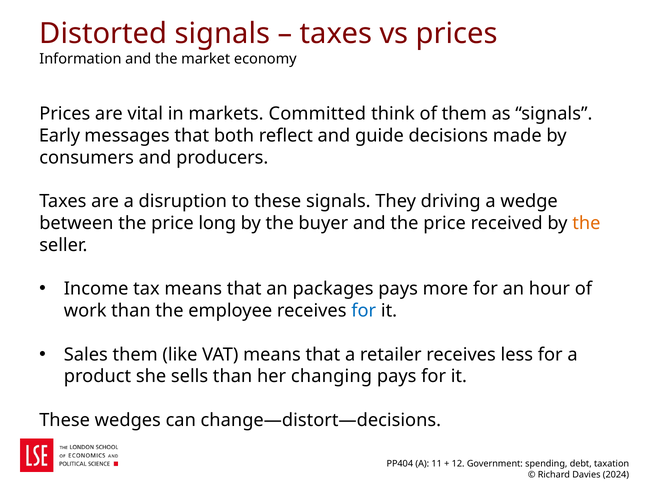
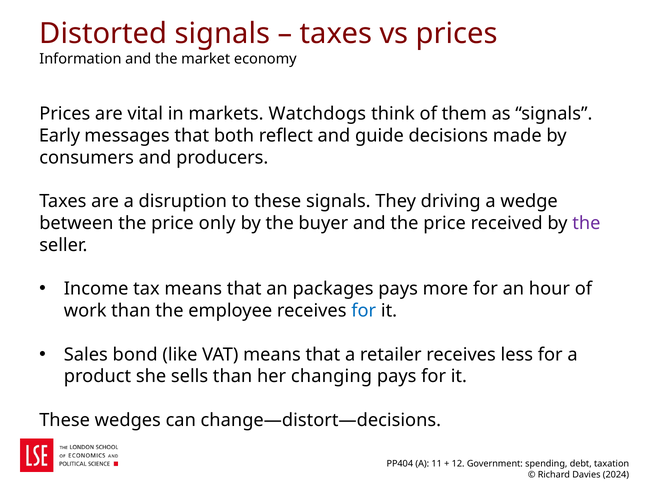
Committed: Committed -> Watchdogs (317, 114)
long: long -> only (217, 223)
the colour: orange -> purple (586, 223)
Sales them: them -> bond (135, 355)
